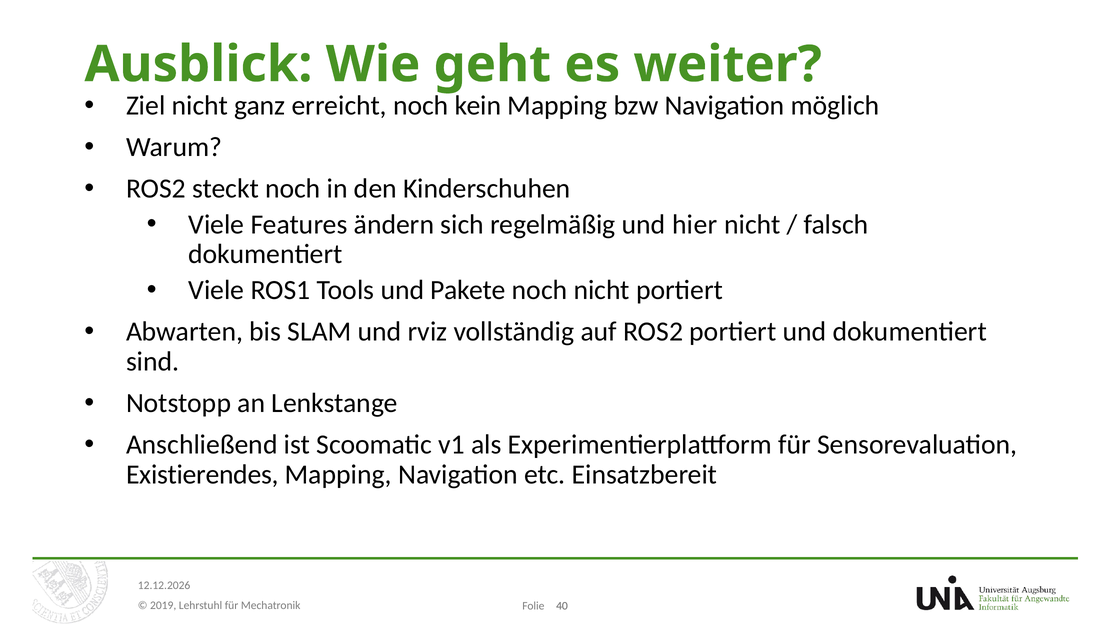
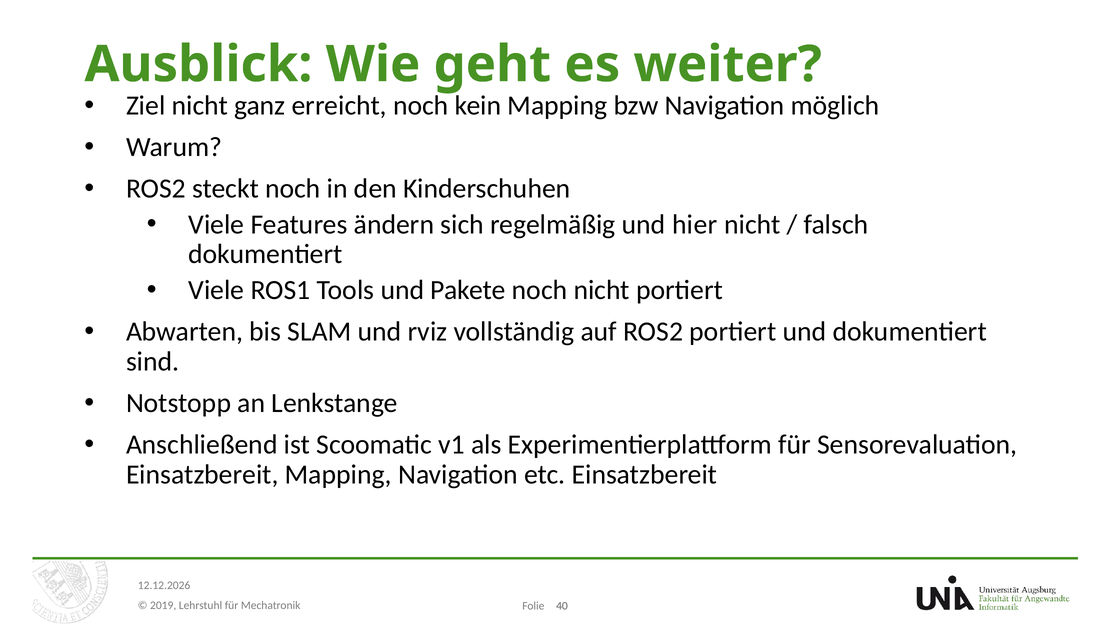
Existierendes: Existierendes -> Einsatzbereit (202, 474)
